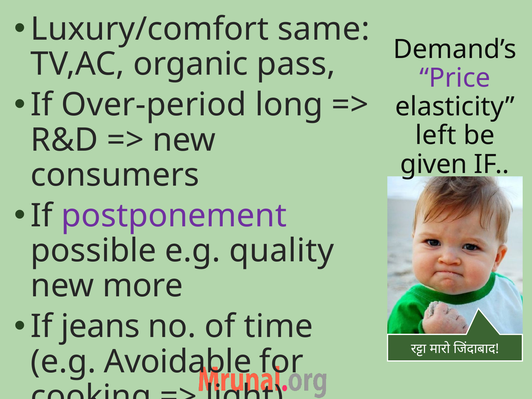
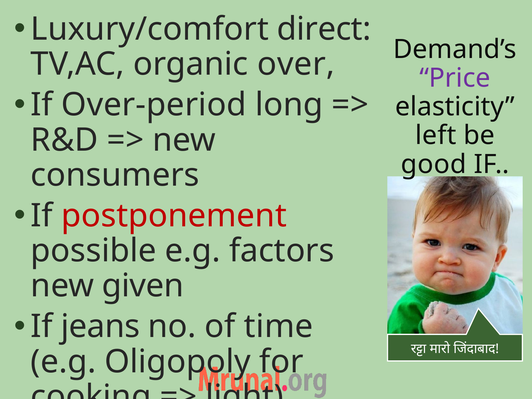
same: same -> direct (324, 29)
pass: pass -> over (296, 64)
given: given -> good (434, 164)
postponement colour: purple -> red (174, 216)
quality: quality -> factors (282, 251)
more: more -> given (143, 286)
Avoidable: Avoidable -> Oligopoly (178, 362)
